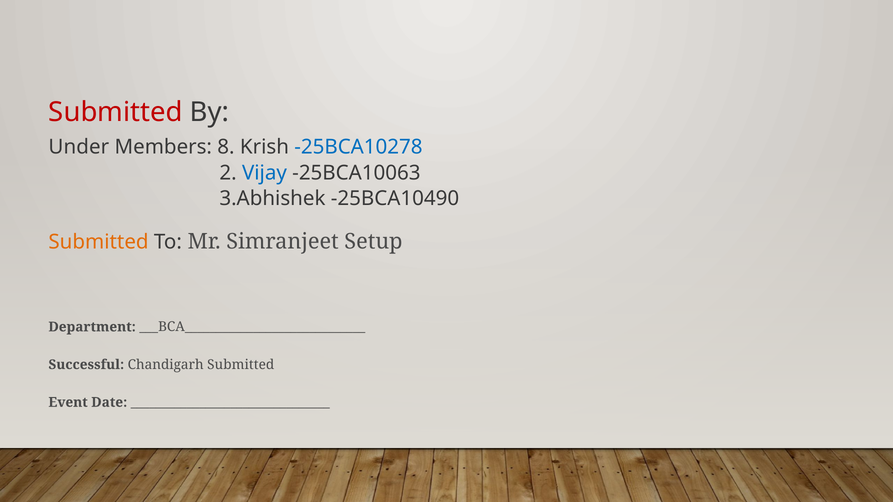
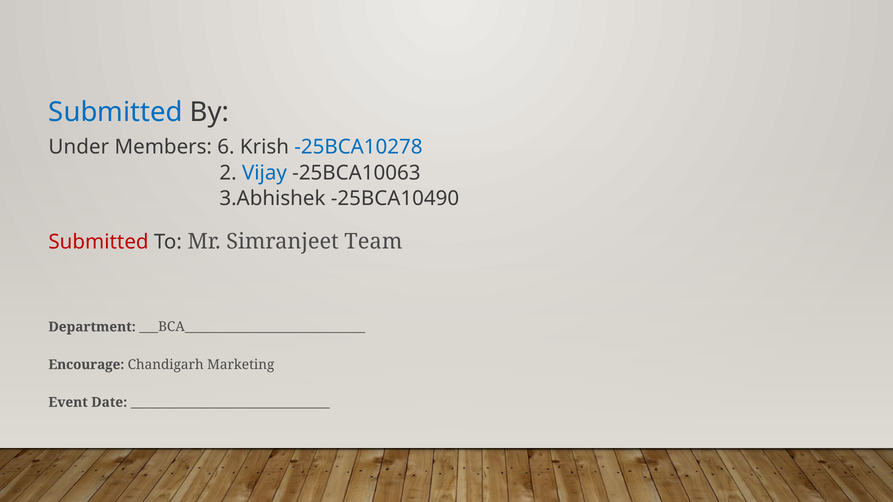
Submitted colour: red -> blue (115, 112)
8: 8 -> 6 (226, 147)
Submitted colour: orange -> red (99, 242)
Setup: Setup -> Team (373, 242)
Successful: Successful -> Encourage (86, 365)
Chandigarh Submitted: Submitted -> Marketing (241, 365)
